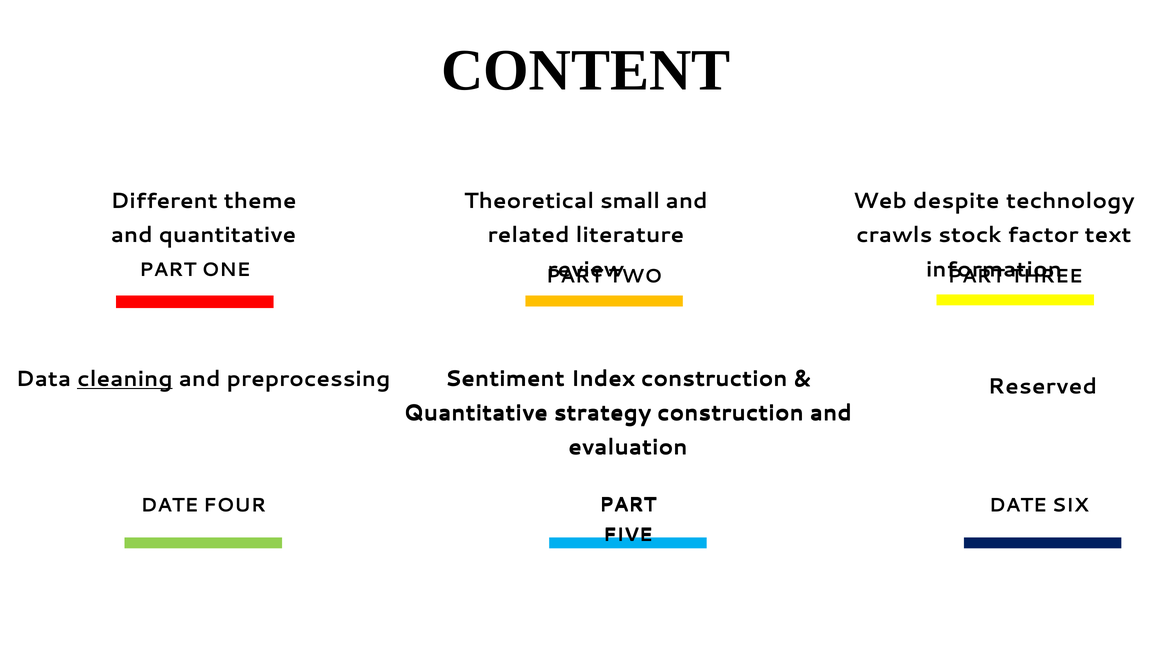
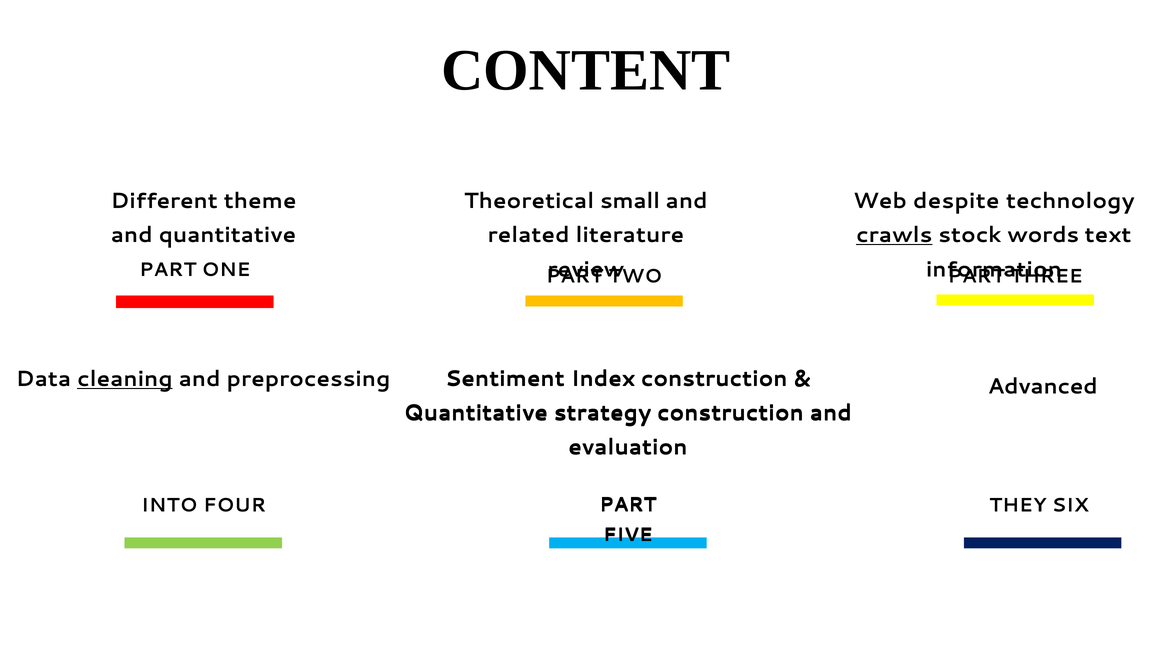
crawls underline: none -> present (894, 235)
factor: factor -> words (1043, 235)
Reserved: Reserved -> Advanced (1043, 387)
DATE: DATE -> INTO (169, 505)
DATE: DATE -> THEY (1018, 505)
